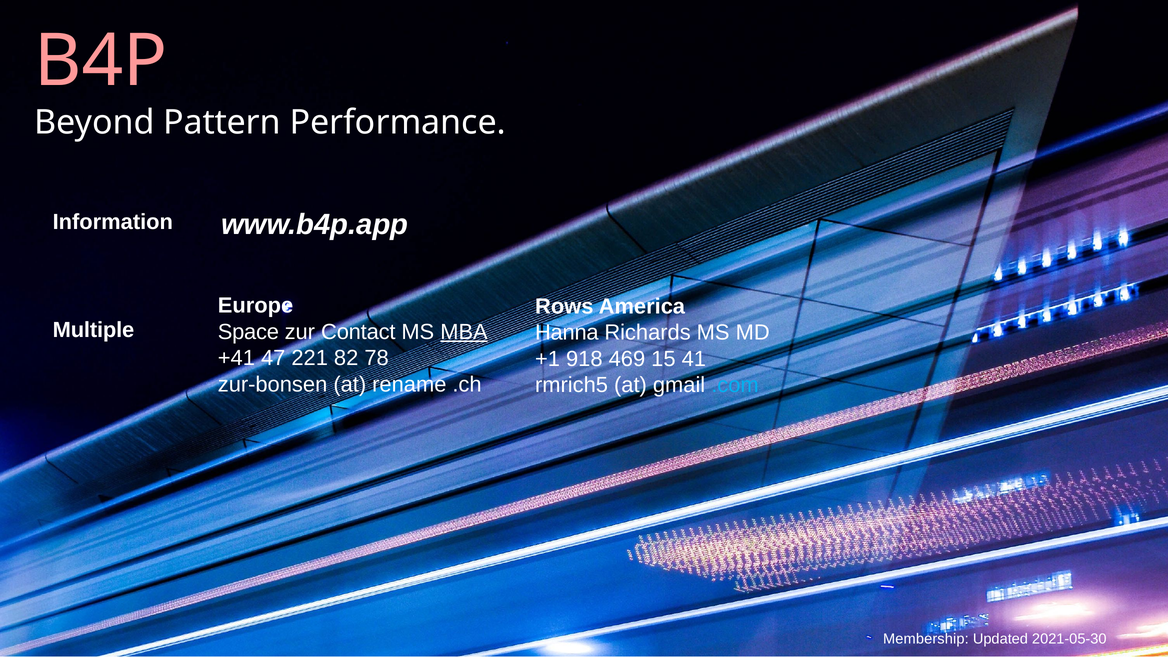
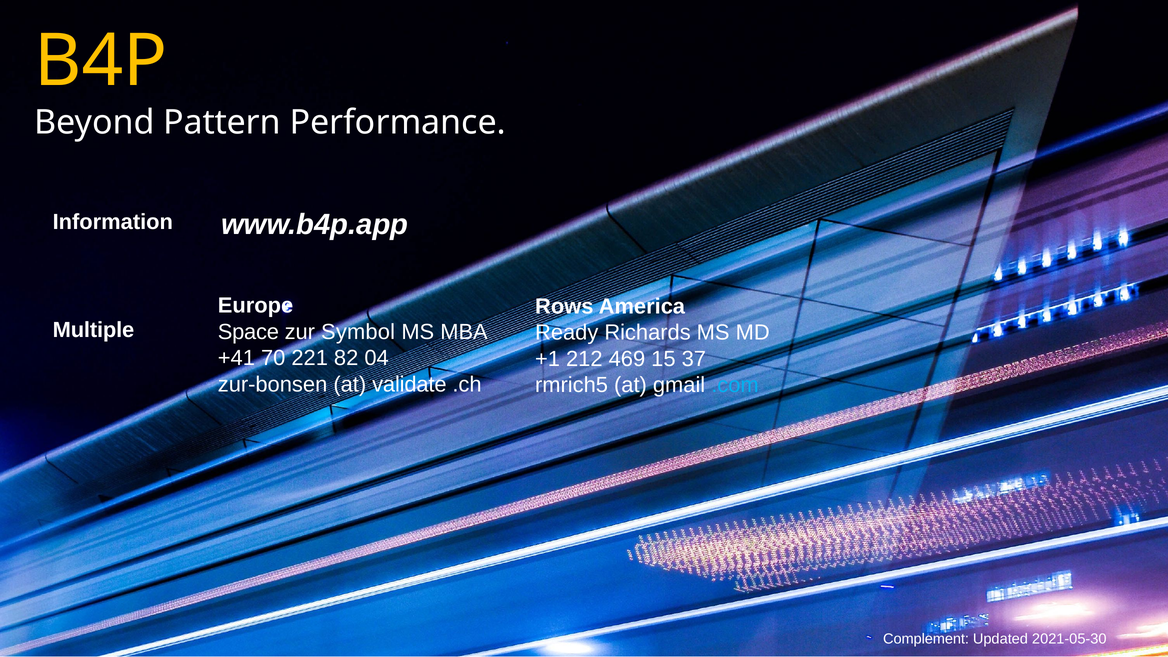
B4P colour: pink -> yellow (101, 61)
Contact: Contact -> Symbol (358, 332)
MBA underline: present -> none (464, 332)
Hanna: Hanna -> Ready (567, 333)
47: 47 -> 70 (273, 358)
78: 78 -> 04 (377, 358)
918: 918 -> 212 (584, 359)
41: 41 -> 37 (694, 359)
rename: rename -> validate (409, 384)
Membership: Membership -> Complement (926, 639)
